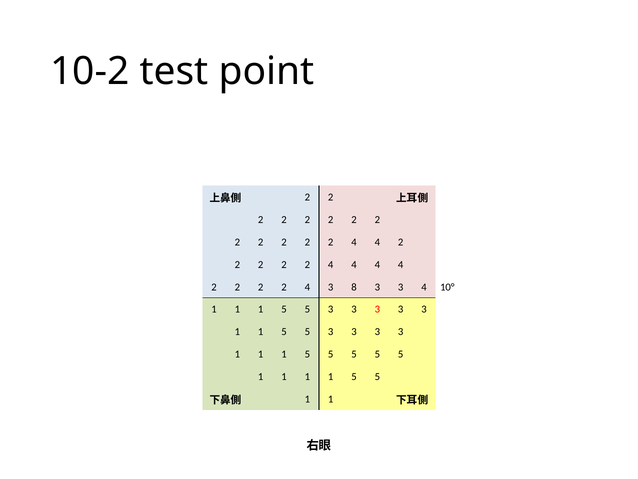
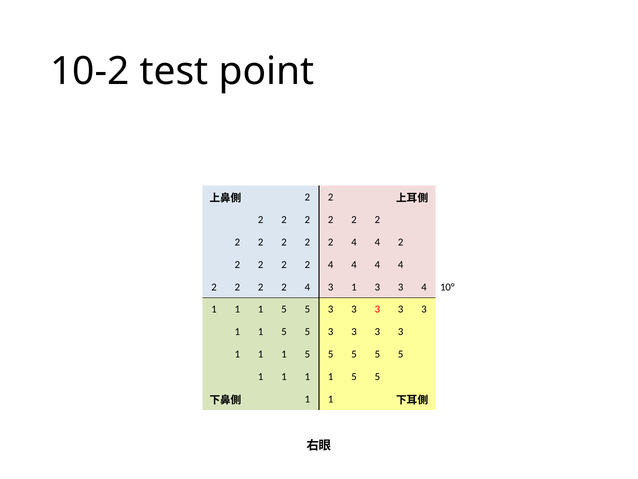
4 3 8: 8 -> 1 (354, 287)
